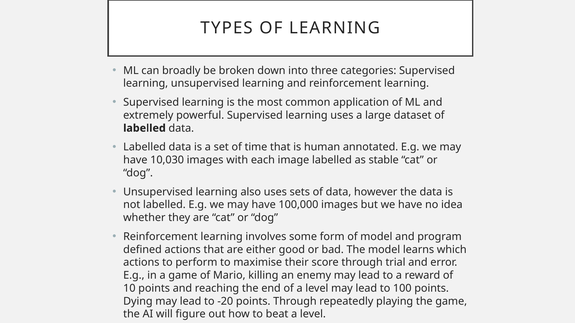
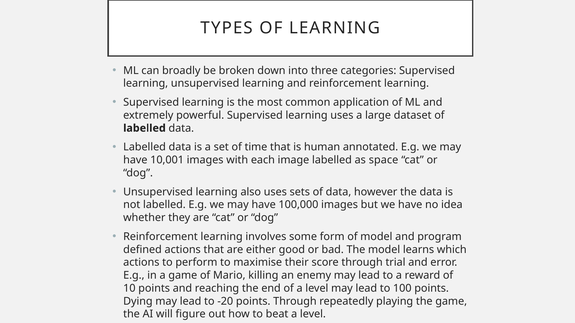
10,030: 10,030 -> 10,001 (167, 160)
stable: stable -> space (384, 160)
